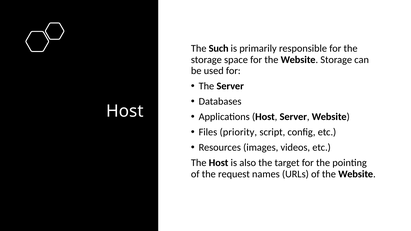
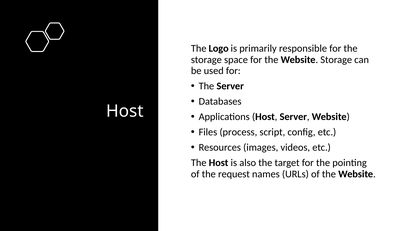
Such: Such -> Logo (219, 49)
priority: priority -> process (238, 132)
